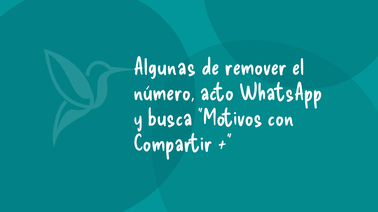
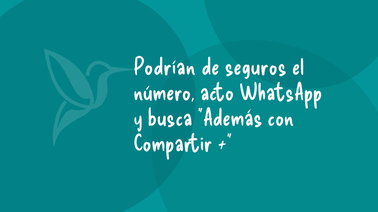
Algunas: Algunas -> Podrían (165, 67)
remover: remover -> seguros (256, 67)
Motivos: Motivos -> Además (230, 118)
